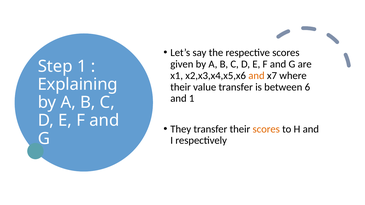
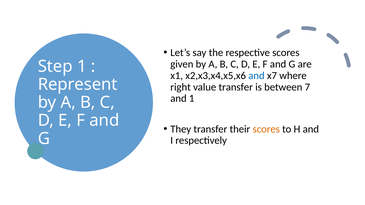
and colour: orange -> blue (256, 76)
Explaining: Explaining -> Represent (78, 84)
their: their -> right (181, 87)
6: 6 -> 7 (307, 87)
